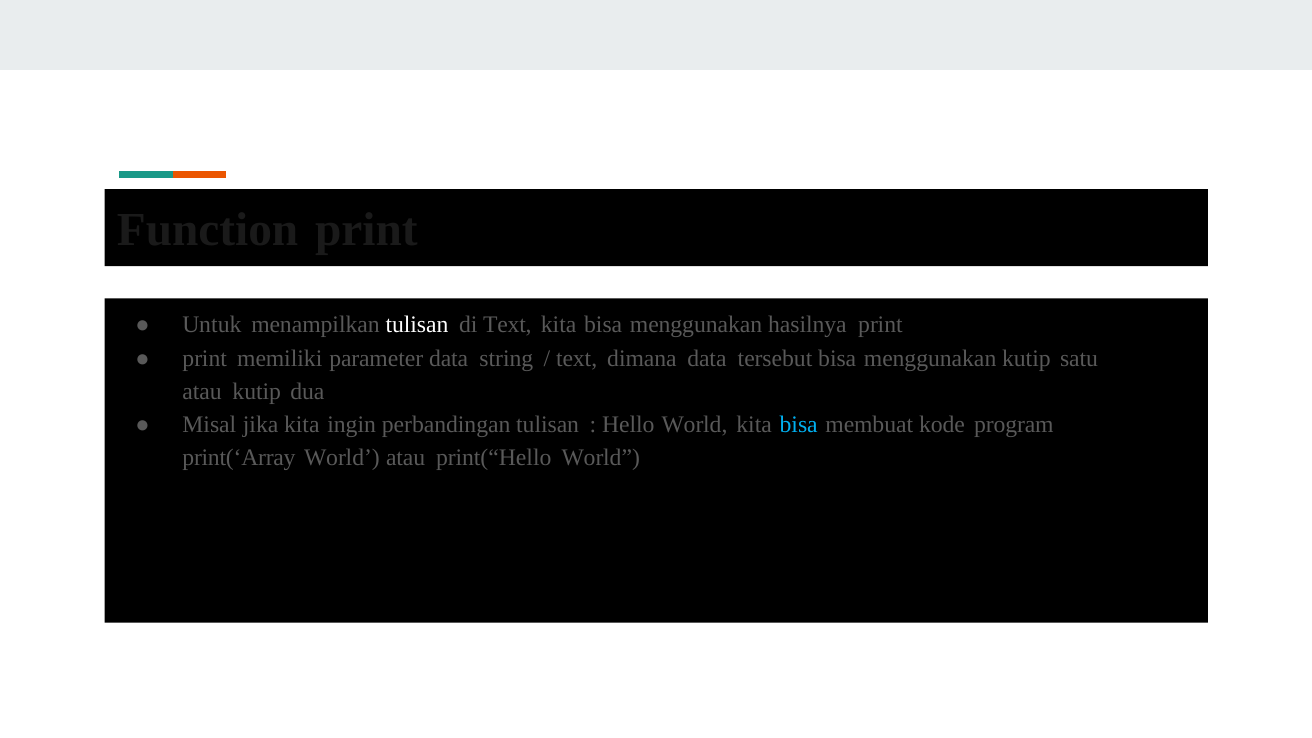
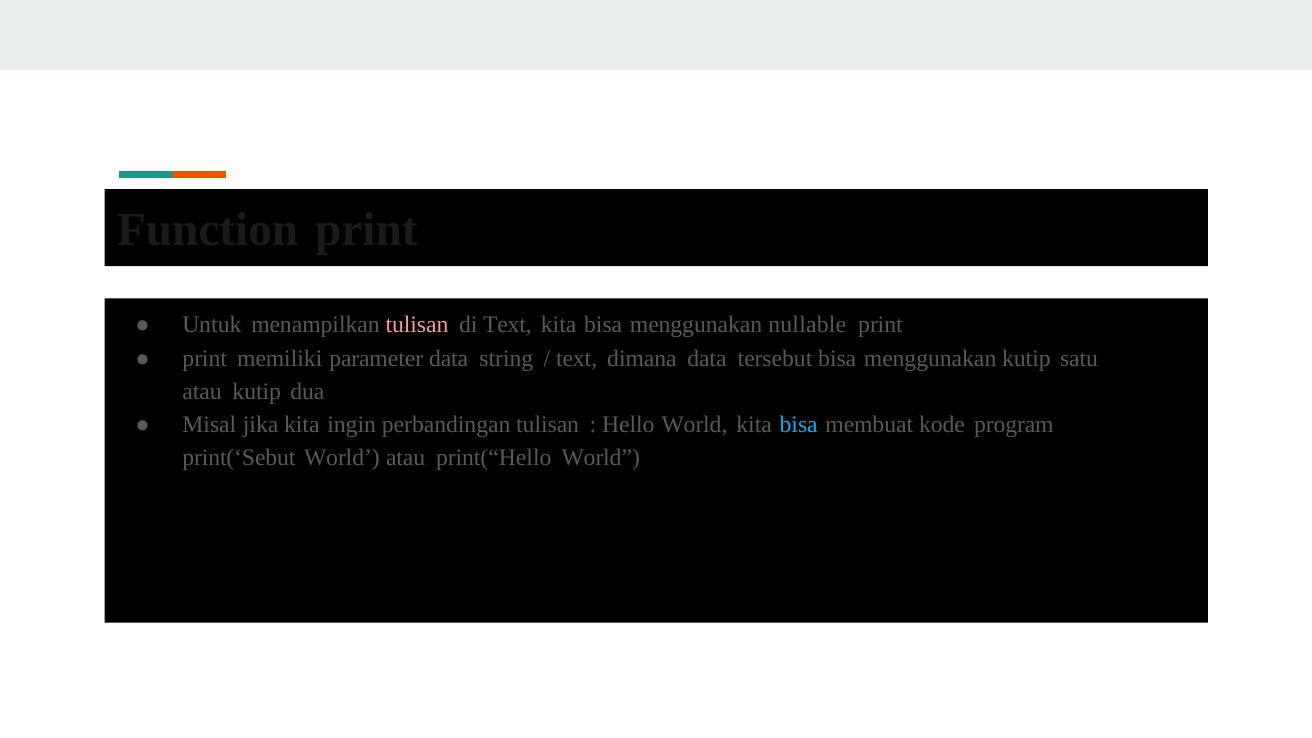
tulisan colour: white -> pink (417, 325)
hasilnya: hasilnya -> nullable (807, 325)
print(‘Array: print(‘Array -> print(‘Sebut (239, 457)
